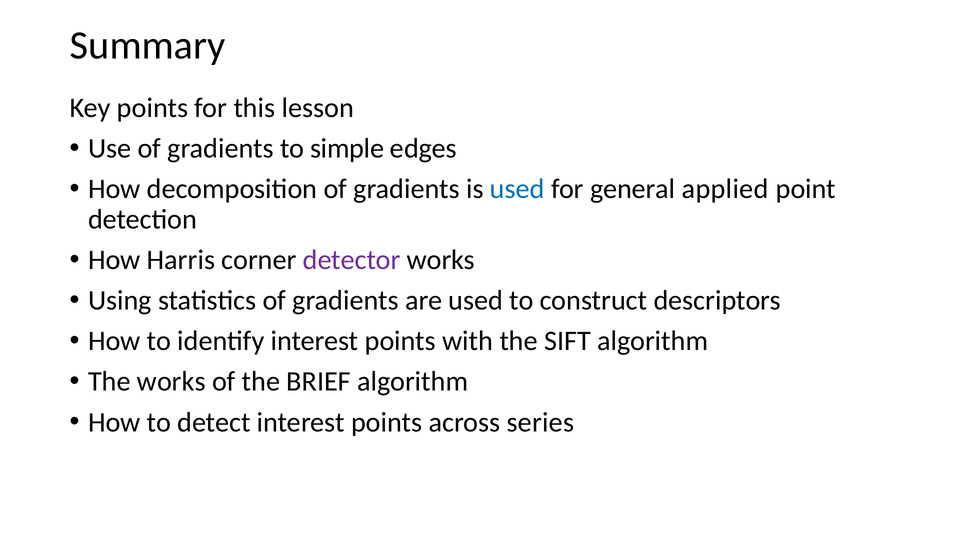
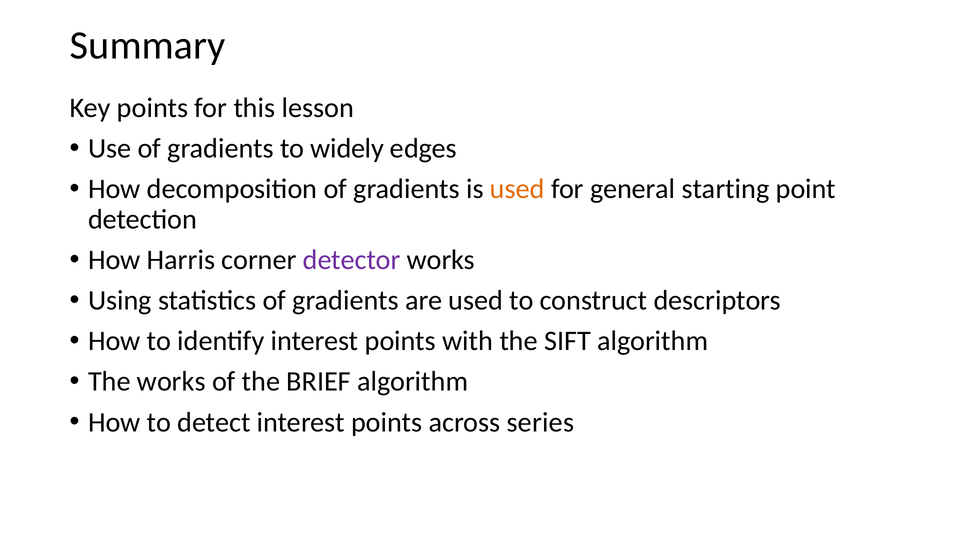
simple: simple -> widely (347, 149)
used colour: blue -> orange (517, 189)
applied: applied -> starting (725, 189)
